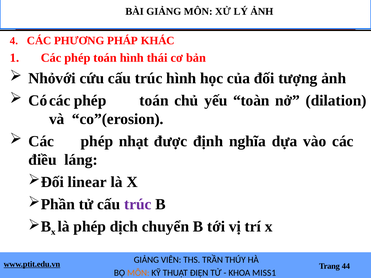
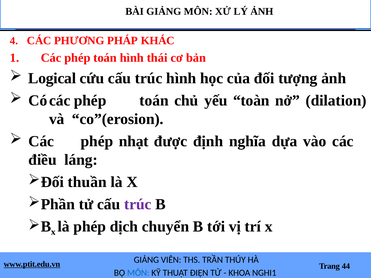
Nhỏvới: Nhỏvới -> Logical (52, 78)
linear: linear -> thuần (87, 182)
MÔN colour: orange -> blue (138, 273)
MISS1: MISS1 -> NGHI1 (264, 273)
